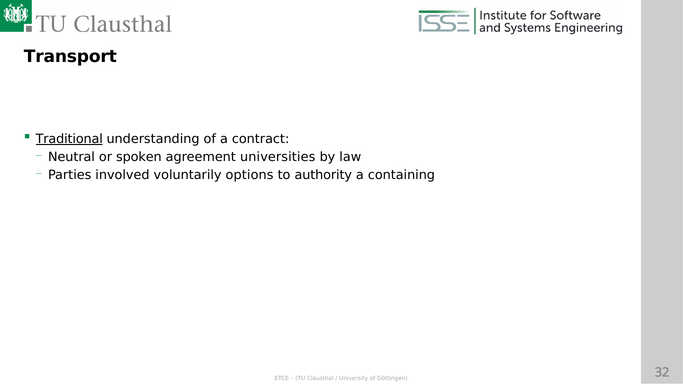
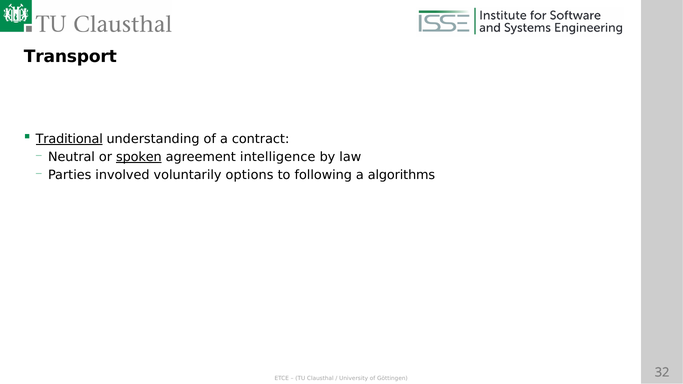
spoken underline: none -> present (139, 157)
universities: universities -> intelligence (278, 157)
authority: authority -> following (323, 175)
containing: containing -> algorithms (401, 175)
